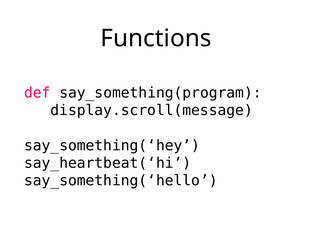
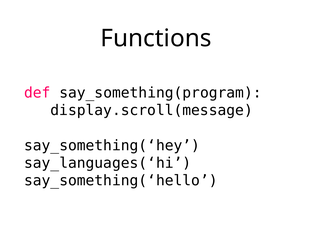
say_heartbeat(‘hi: say_heartbeat(‘hi -> say_languages(‘hi (108, 163)
